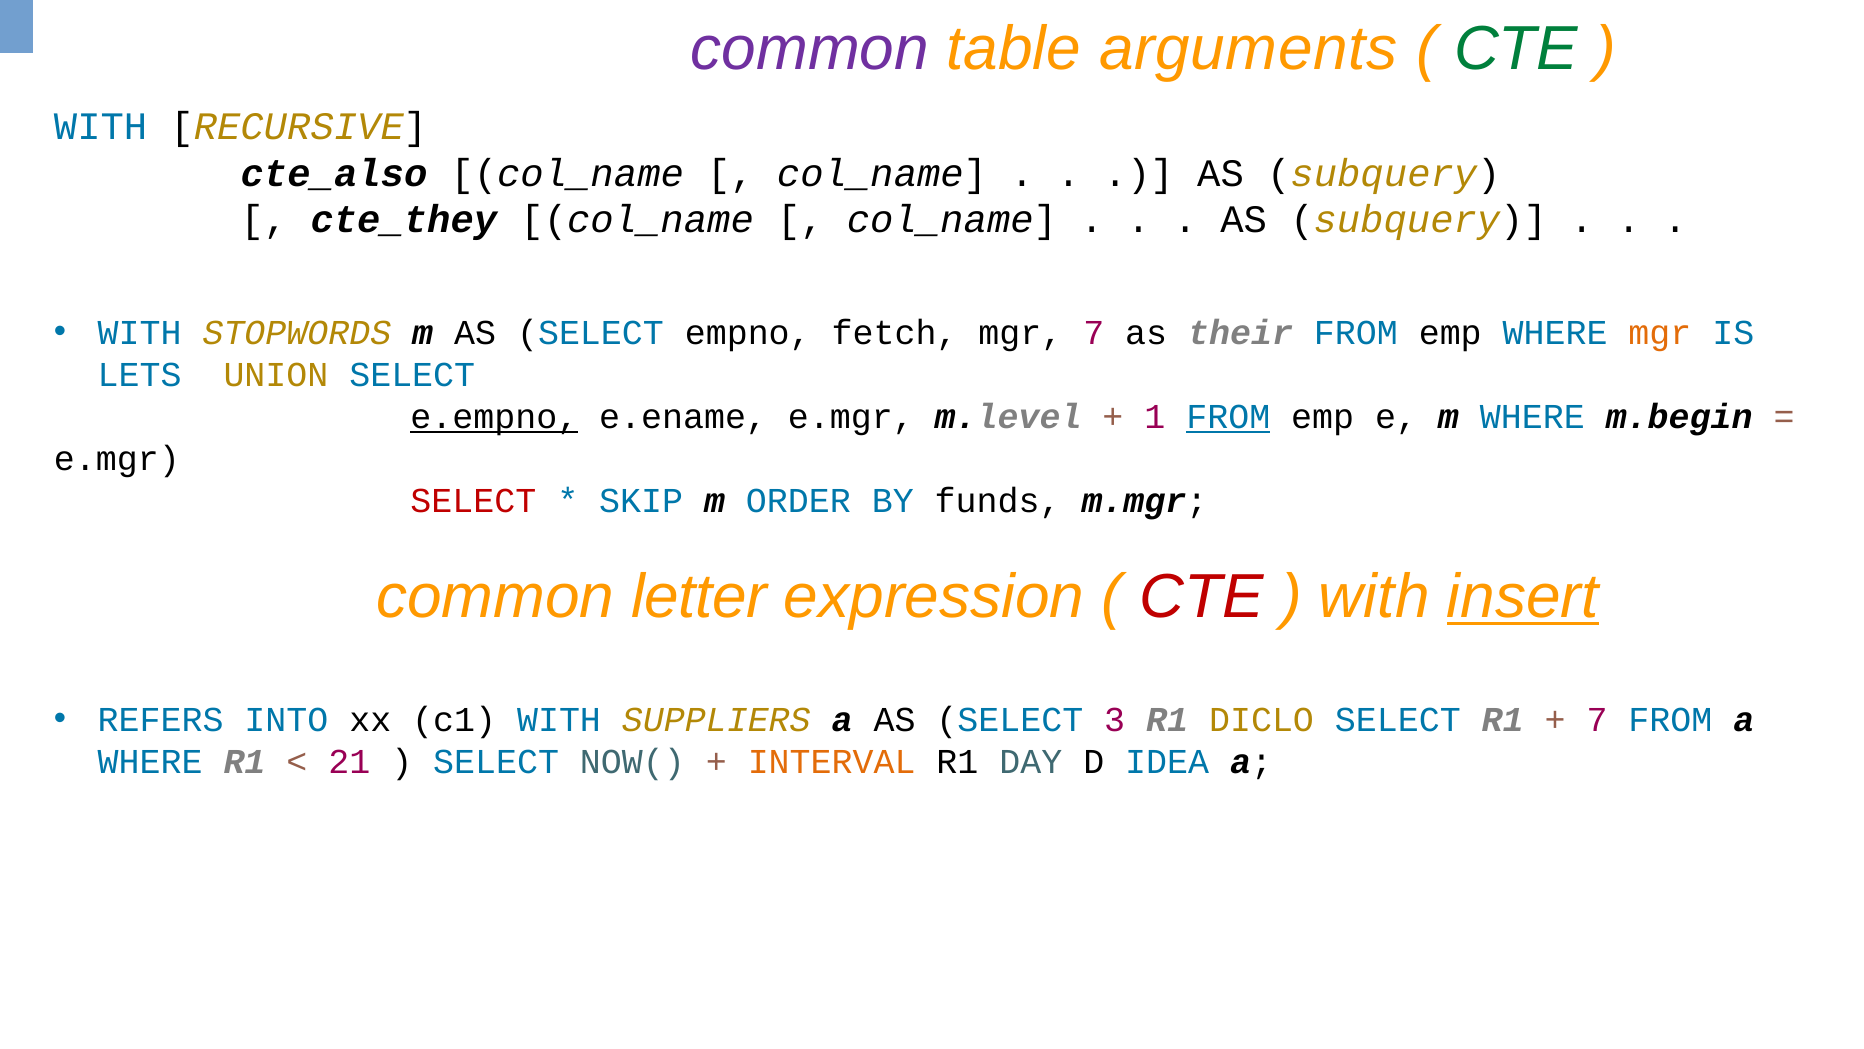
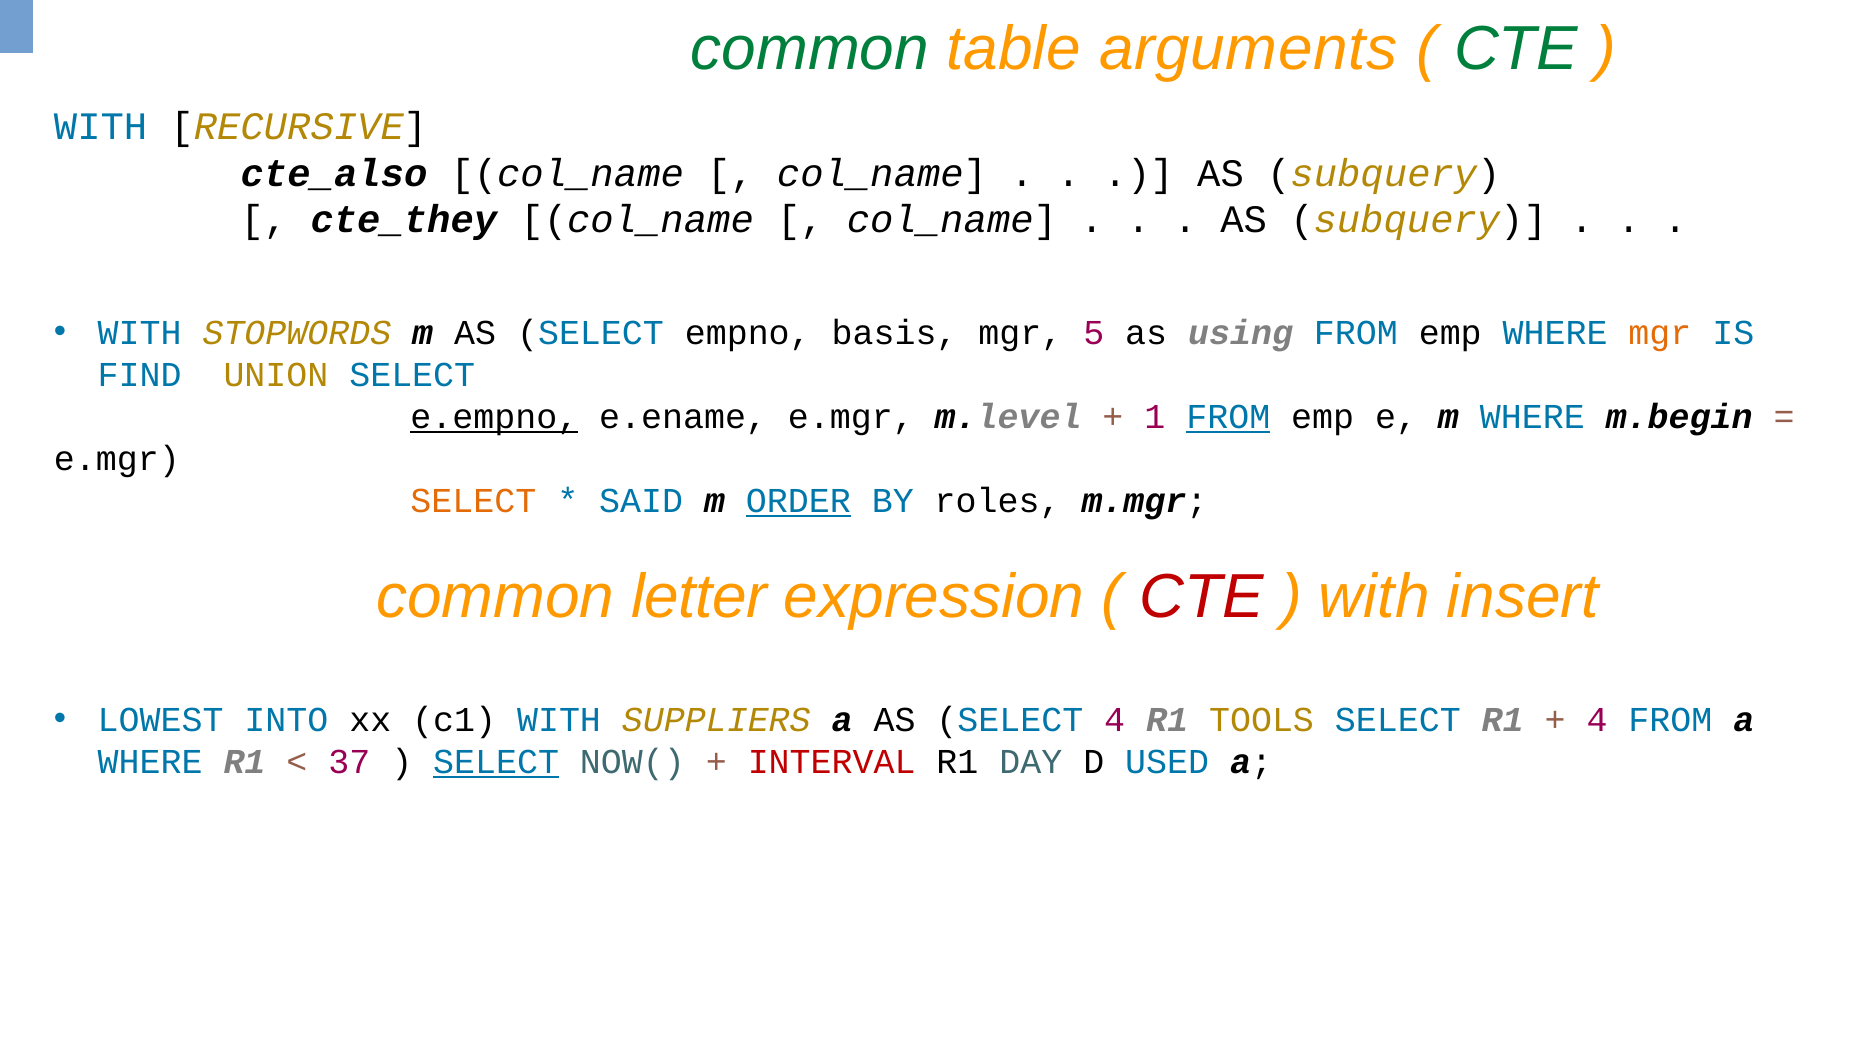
common colour: purple -> green (810, 49)
fetch: fetch -> basis (895, 333)
mgr 7: 7 -> 5 (1094, 333)
their: their -> using (1241, 333)
LETS: LETS -> FIND (140, 375)
SELECT colour: red -> orange (473, 501)
SKIP: SKIP -> SAID (641, 501)
ORDER underline: none -> present (798, 501)
funds: funds -> roles (998, 501)
insert underline: present -> none (1523, 597)
REFERS: REFERS -> LOWEST (161, 720)
SELECT 3: 3 -> 4 (1115, 720)
DICLO: DICLO -> TOOLS (1262, 720)
7: 7 -> 4 (1597, 720)
21: 21 -> 37 (349, 762)
SELECT underline: none -> present (496, 762)
INTERVAL colour: orange -> red (832, 762)
IDEA: IDEA -> USED (1167, 762)
